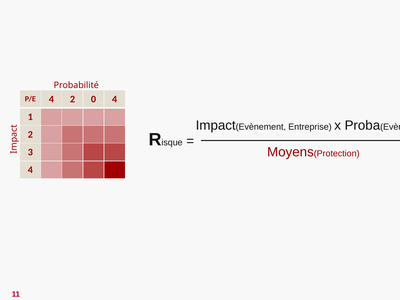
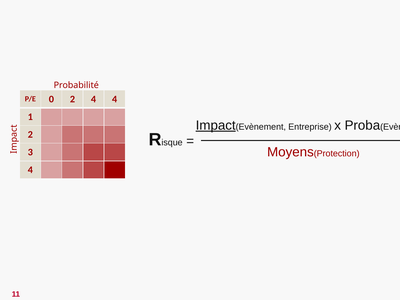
P/E 4: 4 -> 0 (51, 99)
2 0: 0 -> 4 (94, 99)
Impact underline: none -> present (216, 125)
